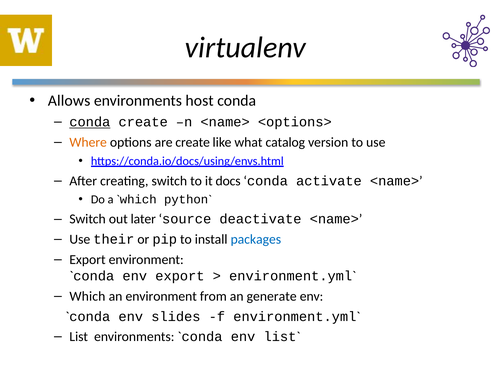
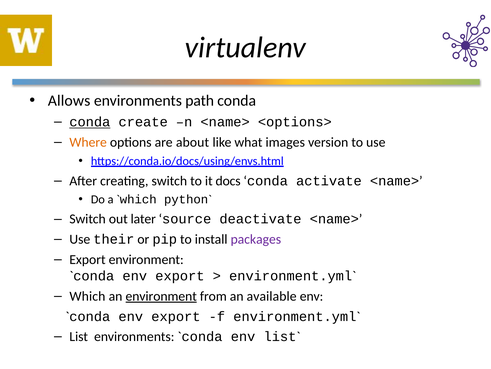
host: host -> path (200, 101)
are create: create -> about (193, 142)
catalog: catalog -> images (285, 142)
packages colour: blue -> purple (256, 239)
environment underline: none -> present (161, 296)
generate: generate -> available (272, 296)
slides: slides -> export (176, 316)
